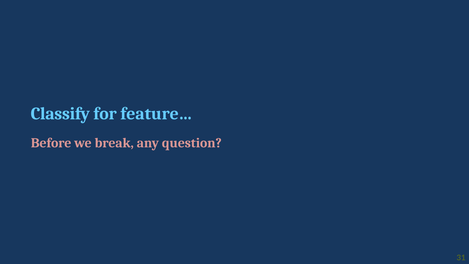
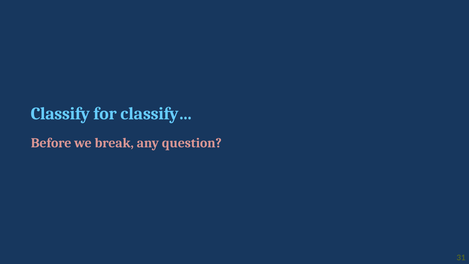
feature…: feature… -> classify… (156, 113)
